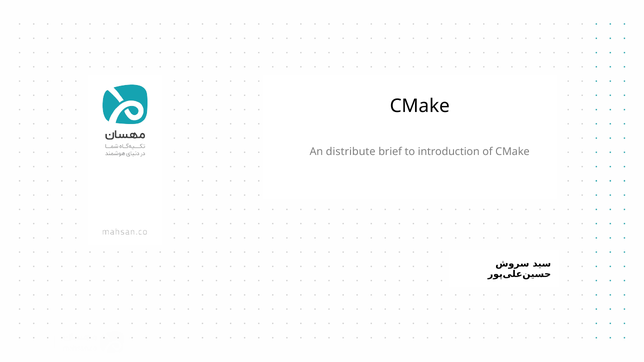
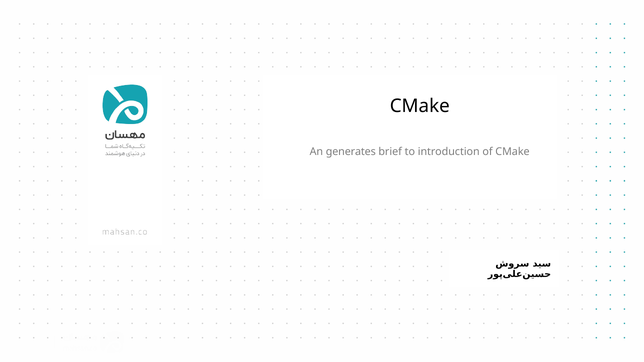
distribute: distribute -> generates (351, 152)
